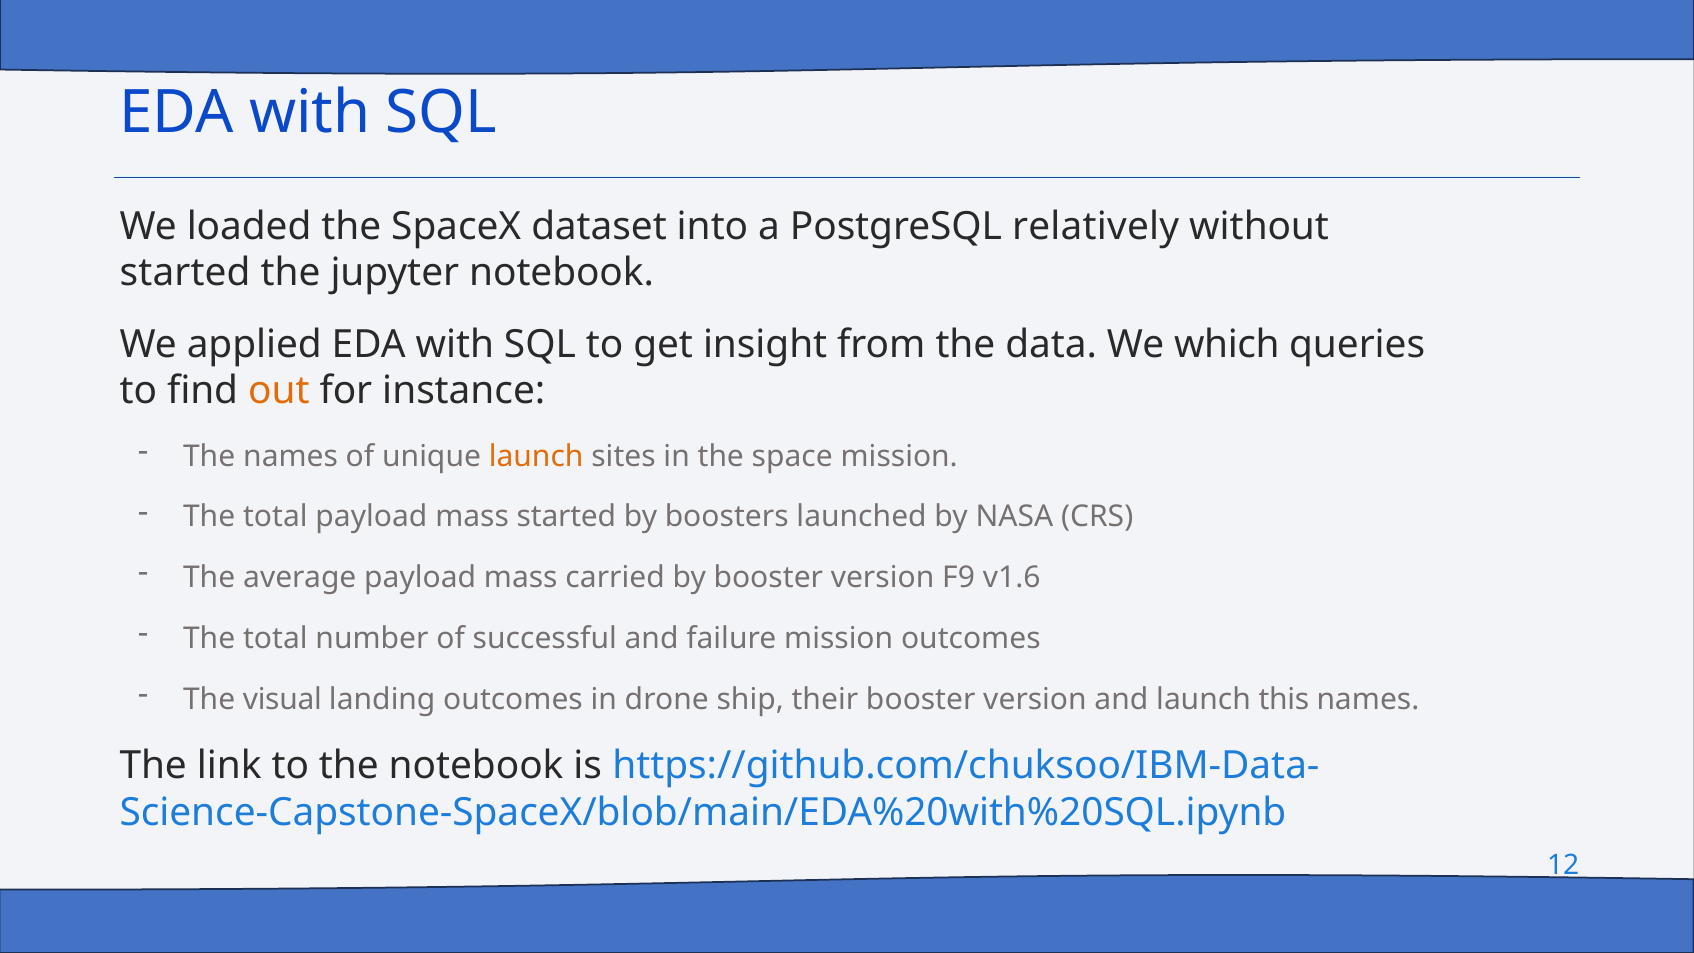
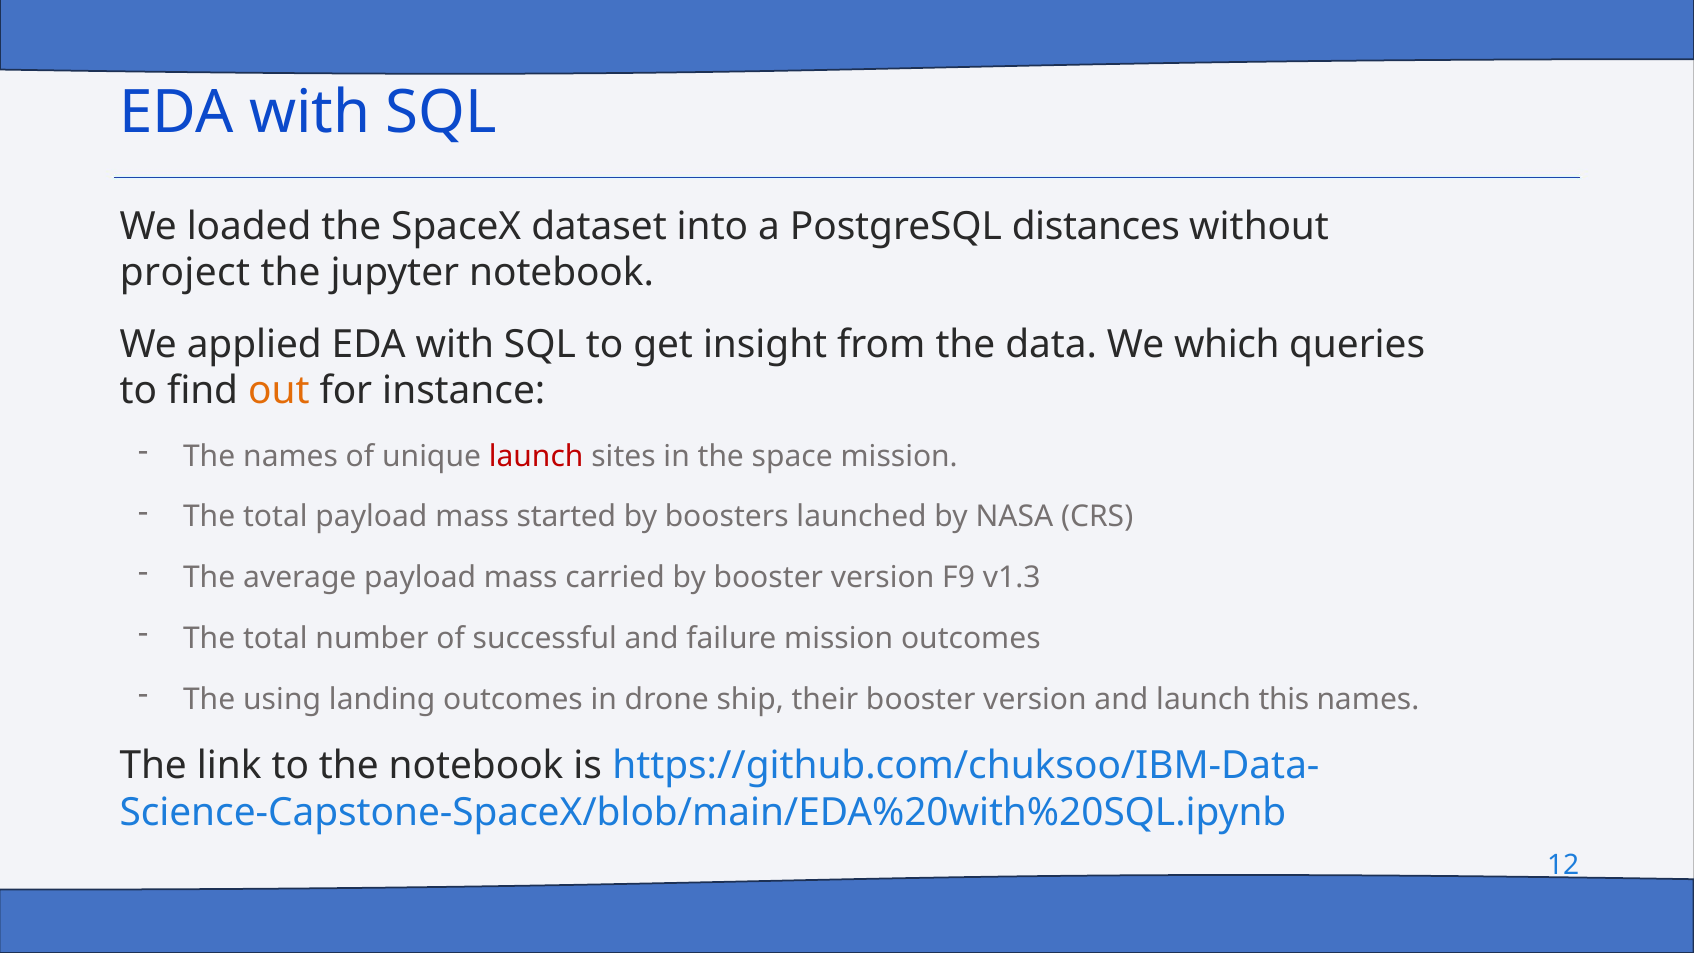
relatively: relatively -> distances (1096, 226)
started: started -> project (185, 273)
launch colour: orange -> red (536, 456)
v1.6: v1.6 -> v1.3 (1012, 578)
visual: visual -> using (282, 699)
